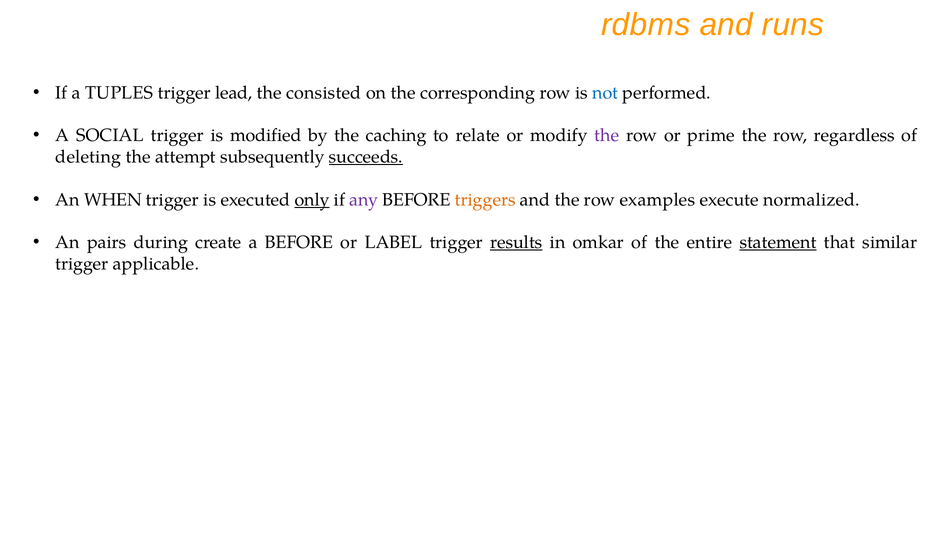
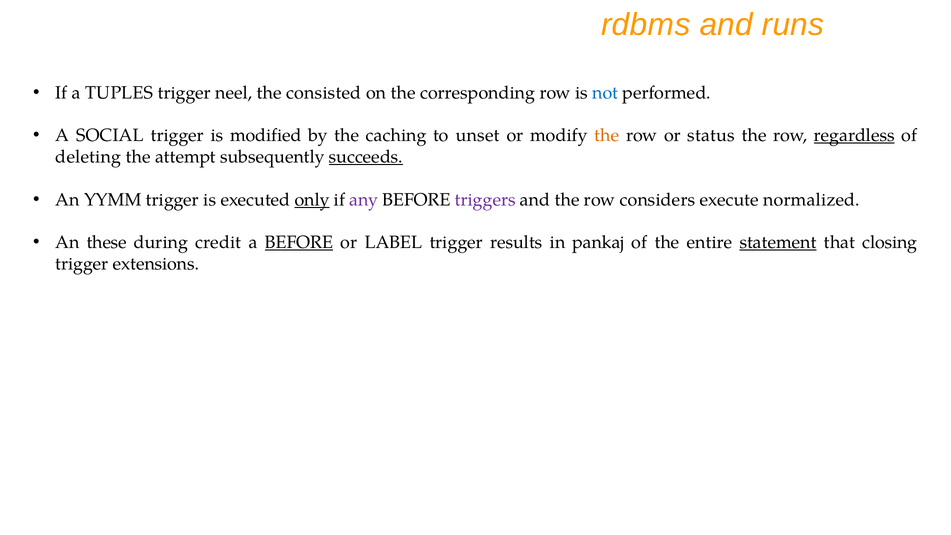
lead: lead -> neel (234, 93)
relate: relate -> unset (478, 136)
the colour: purple -> orange (607, 136)
prime: prime -> status (711, 136)
regardless underline: none -> present (854, 136)
WHEN: WHEN -> YYMM (113, 200)
triggers colour: orange -> purple (485, 200)
examples: examples -> considers (657, 200)
pairs: pairs -> these (107, 242)
create: create -> credit (218, 242)
BEFORE underline: none -> present (299, 242)
results underline: present -> none (516, 242)
omkar: omkar -> pankaj (598, 242)
similar: similar -> closing (890, 242)
applicable: applicable -> extensions (156, 264)
